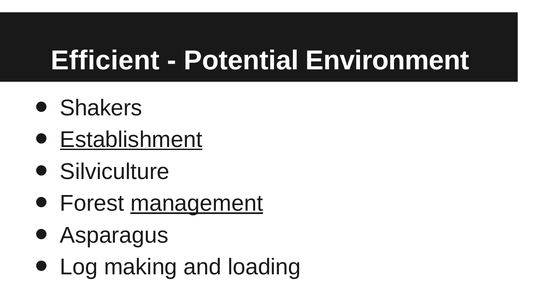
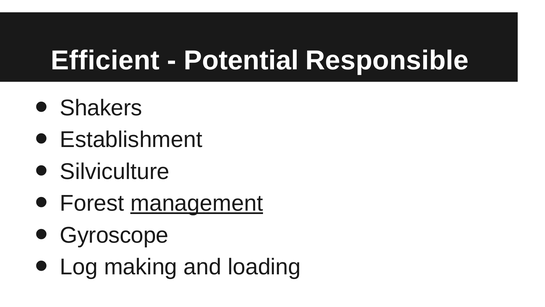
Environment: Environment -> Responsible (387, 60)
Establishment underline: present -> none (131, 140)
Asparagus: Asparagus -> Gyroscope (114, 235)
